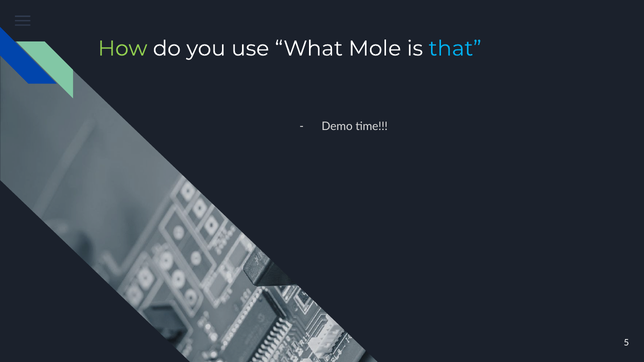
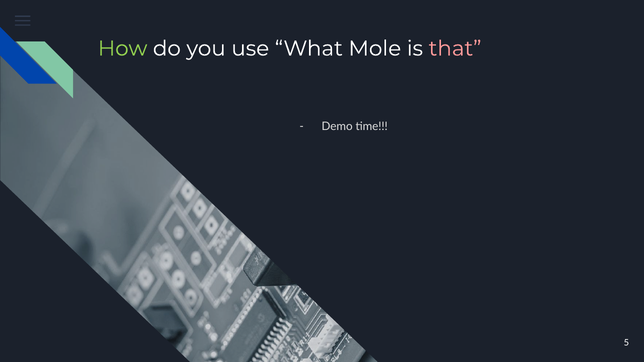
that colour: light blue -> pink (455, 49)
